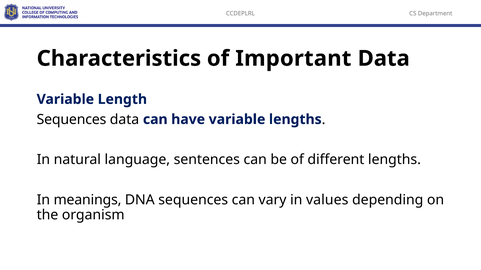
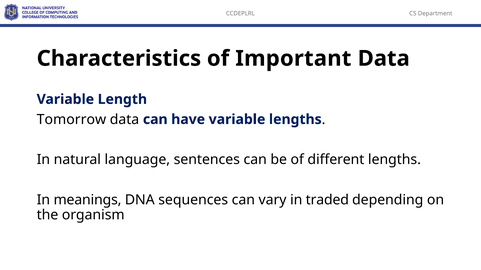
Sequences: Sequences -> Tomorrow (71, 120)
values: values -> traded (327, 200)
